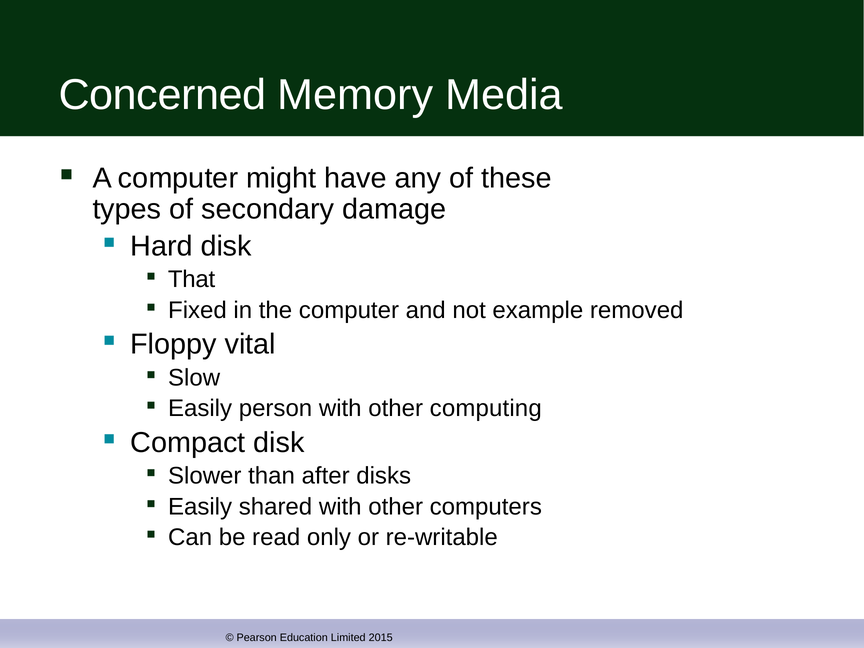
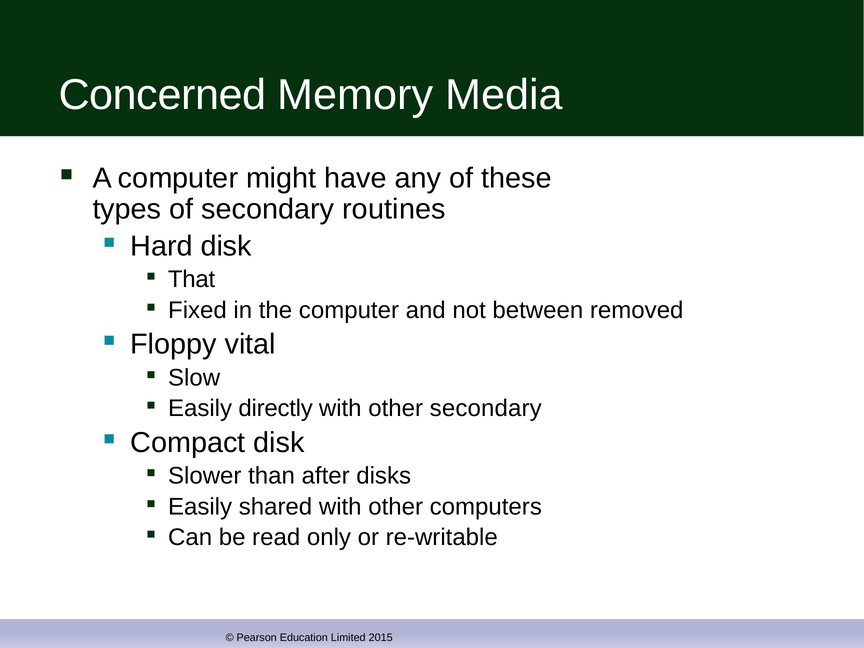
damage: damage -> routines (394, 209)
example: example -> between (538, 310)
person: person -> directly (276, 408)
other computing: computing -> secondary (486, 408)
